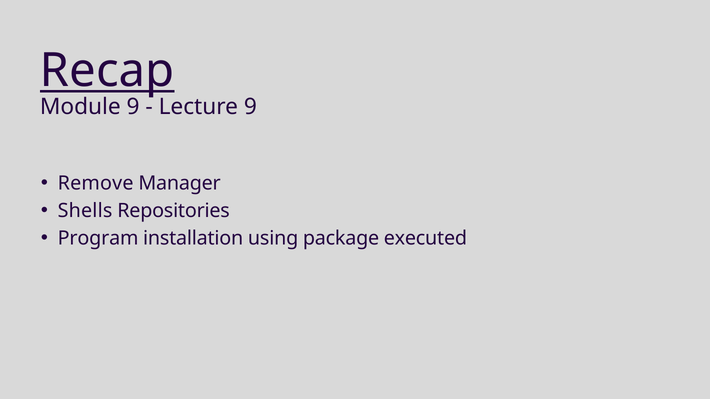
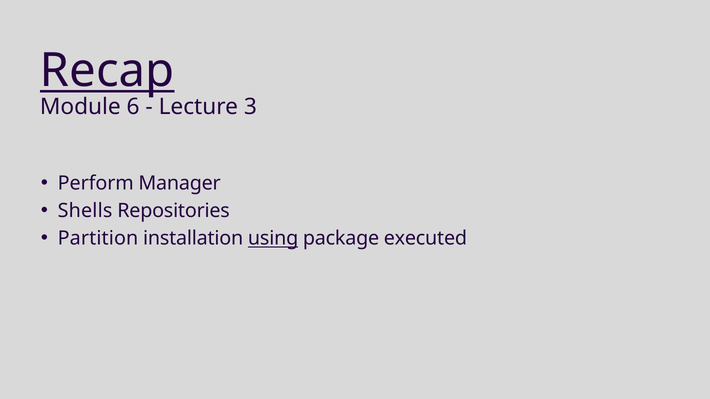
Module 9: 9 -> 6 (133, 107)
Lecture 9: 9 -> 3 (250, 107)
Remove: Remove -> Perform (96, 183)
Program: Program -> Partition (98, 239)
using underline: none -> present (273, 239)
